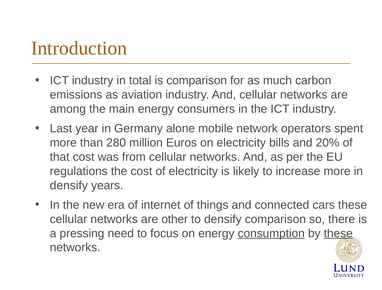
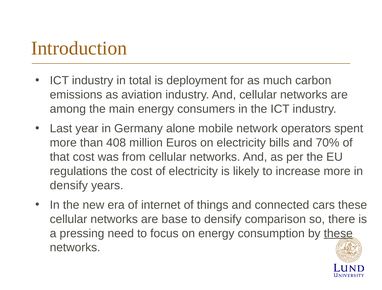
is comparison: comparison -> deployment (197, 81)
280: 280 -> 408 (116, 143)
20%: 20% -> 70% (328, 143)
other: other -> base (175, 219)
consumption underline: present -> none (271, 234)
